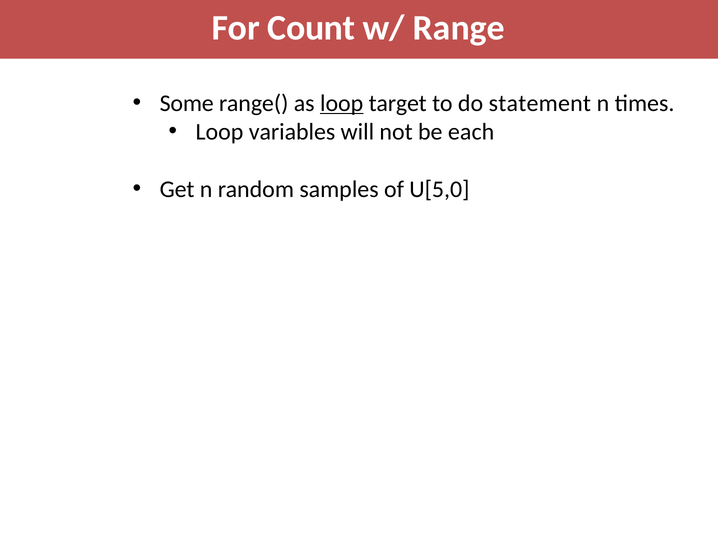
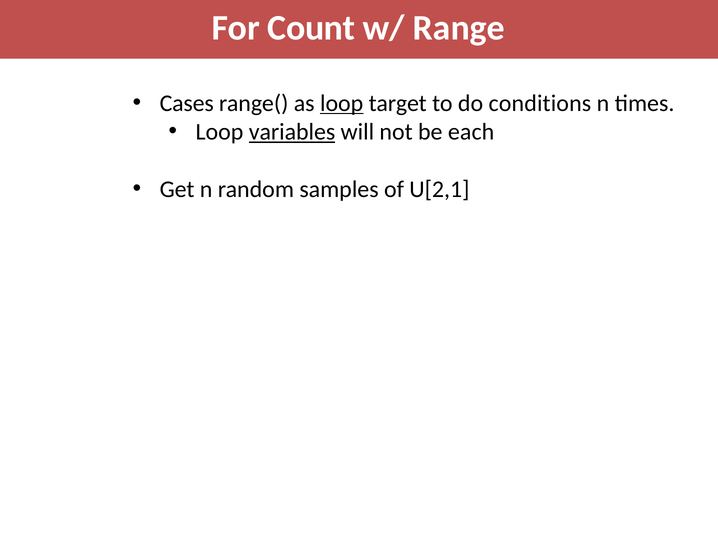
Some: Some -> Cases (187, 103)
statement: statement -> conditions (540, 103)
variables underline: none -> present (292, 132)
U[5,0: U[5,0 -> U[2,1 (439, 189)
